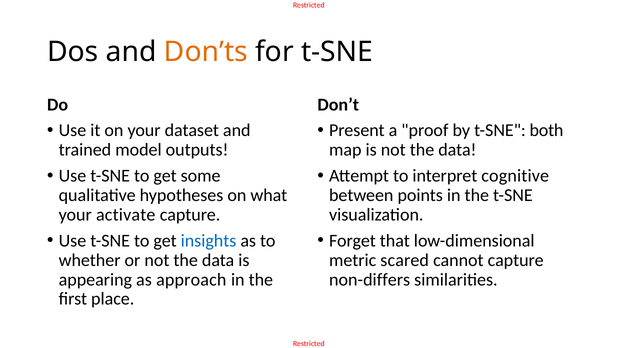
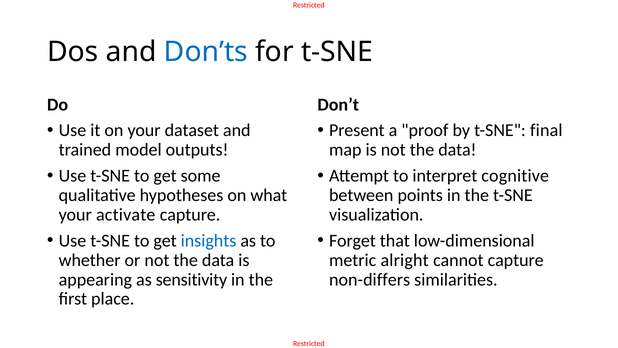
Don’ts colour: orange -> blue (206, 52)
both: both -> final (546, 130)
scared: scared -> alright (405, 260)
approach: approach -> sensitivity (191, 279)
